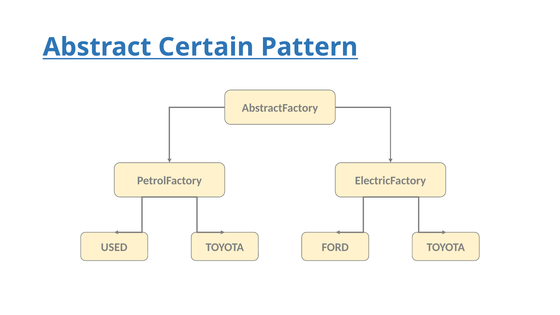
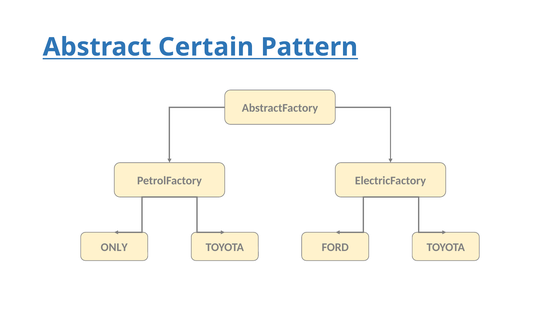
USED: USED -> ONLY (114, 247)
